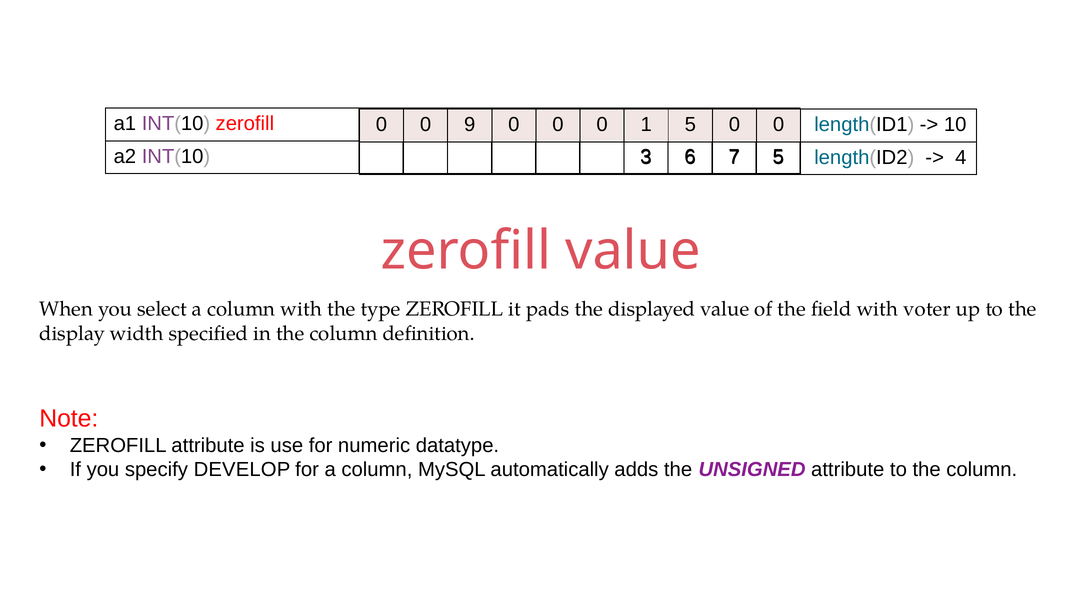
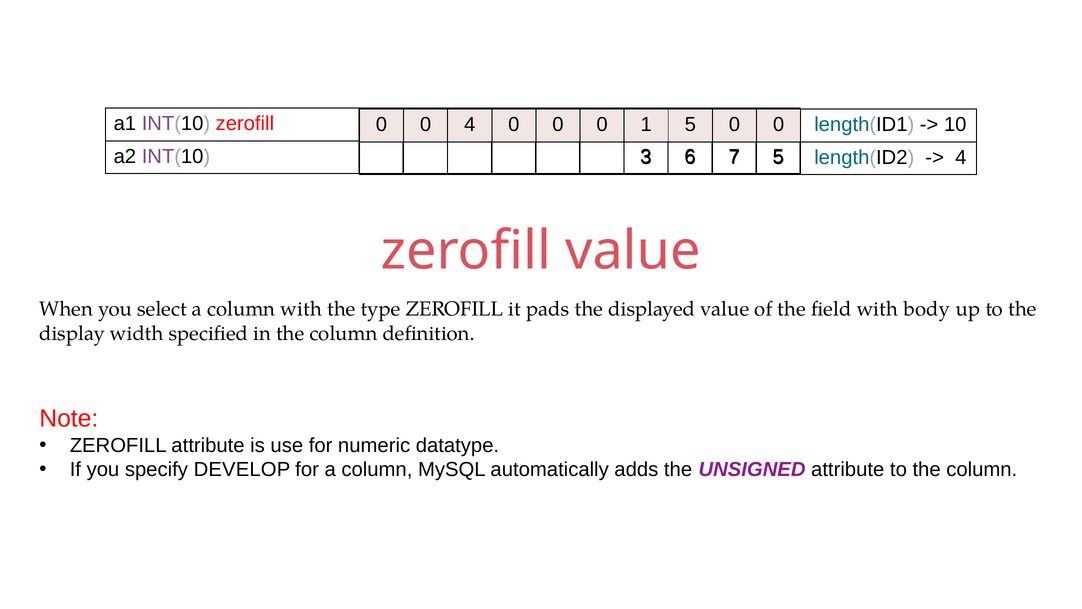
0 9: 9 -> 4 (470, 125)
voter: voter -> body (927, 309)
